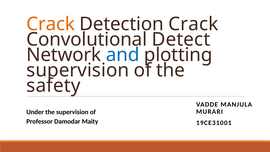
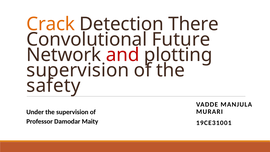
Detection Crack: Crack -> There (194, 24)
Detect: Detect -> Future (181, 39)
and colour: blue -> red (123, 55)
